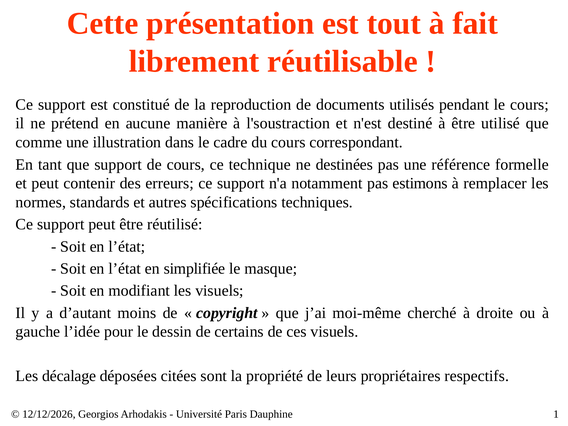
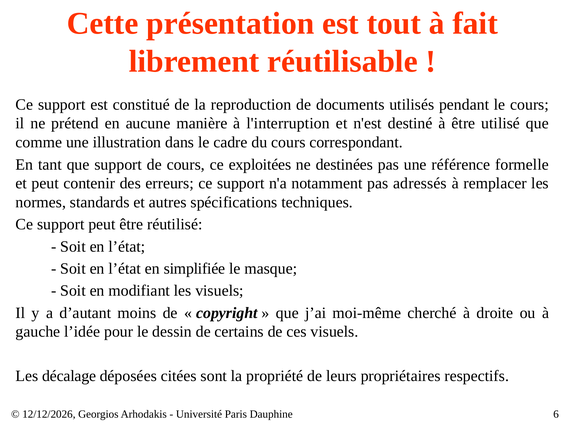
l'soustraction: l'soustraction -> l'interruption (288, 123)
technique: technique -> exploitées (260, 164)
estimons: estimons -> adressés (420, 183)
1: 1 -> 6 (556, 414)
